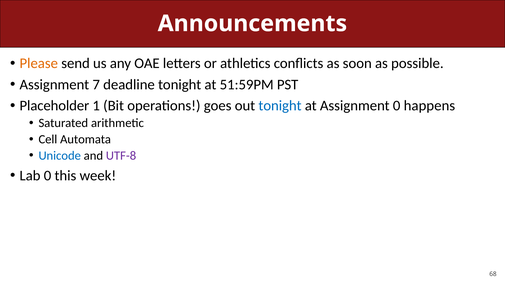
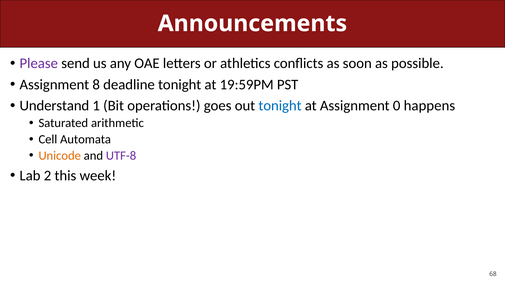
Please colour: orange -> purple (39, 63)
7: 7 -> 8 (96, 85)
51:59PM: 51:59PM -> 19:59PM (247, 85)
Placeholder: Placeholder -> Understand (54, 106)
Unicode colour: blue -> orange (60, 156)
Lab 0: 0 -> 2 (48, 176)
